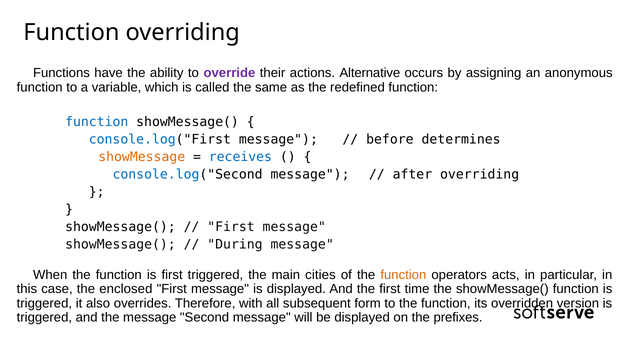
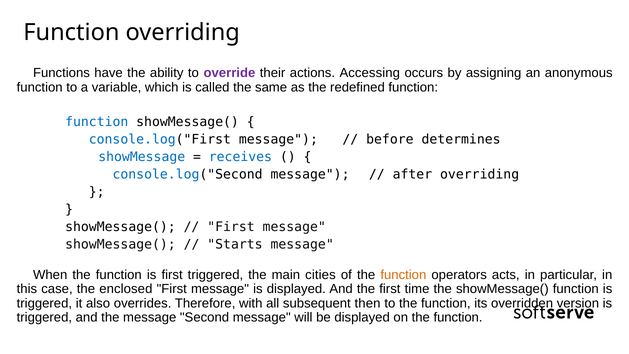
Alternative: Alternative -> Accessing (370, 73)
showMessage colour: orange -> blue (142, 157)
During: During -> Starts (235, 244)
form: form -> then (368, 303)
on the prefixes: prefixes -> function (458, 317)
